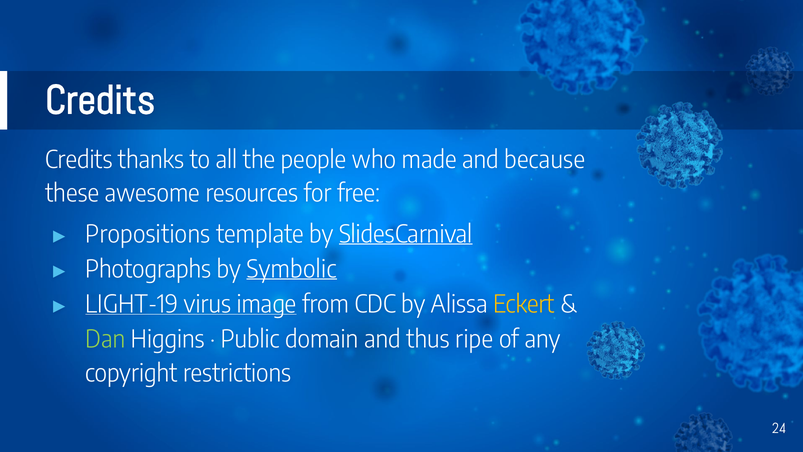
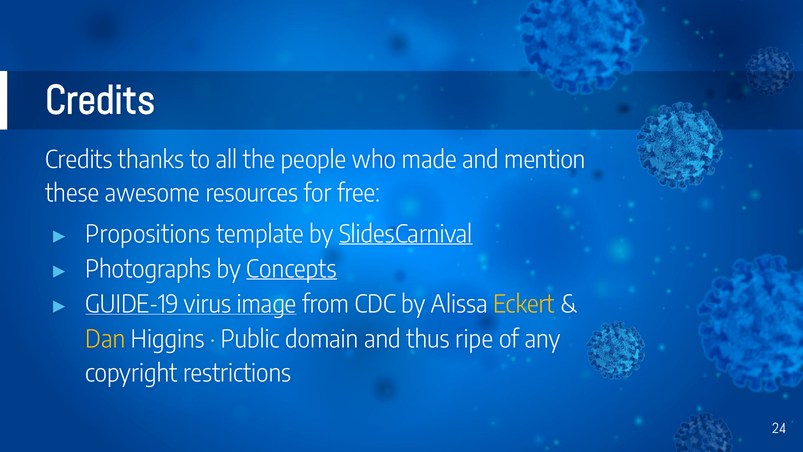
because: because -> mention (545, 160)
Symbolic: Symbolic -> Concepts (292, 269)
LIGHT-19: LIGHT-19 -> GUIDE-19 (132, 304)
Dan colour: light green -> yellow (105, 339)
